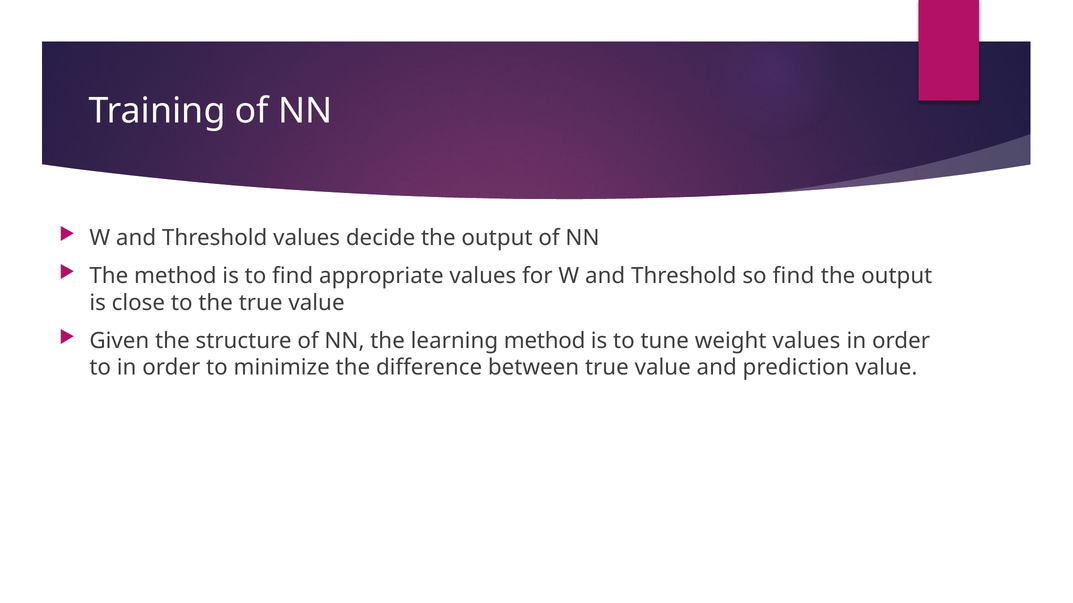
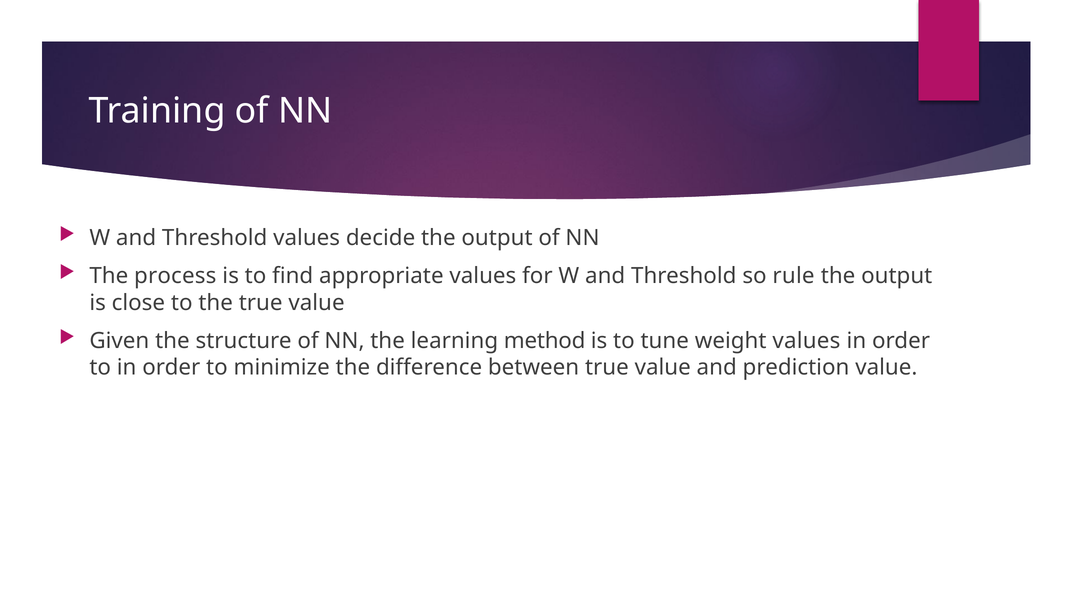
The method: method -> process (175, 276)
so find: find -> rule (794, 276)
